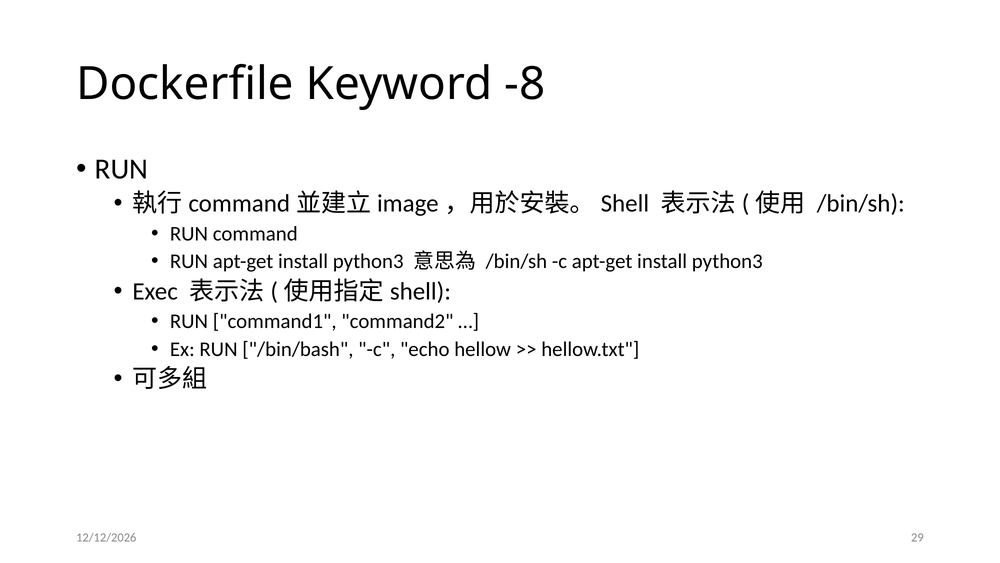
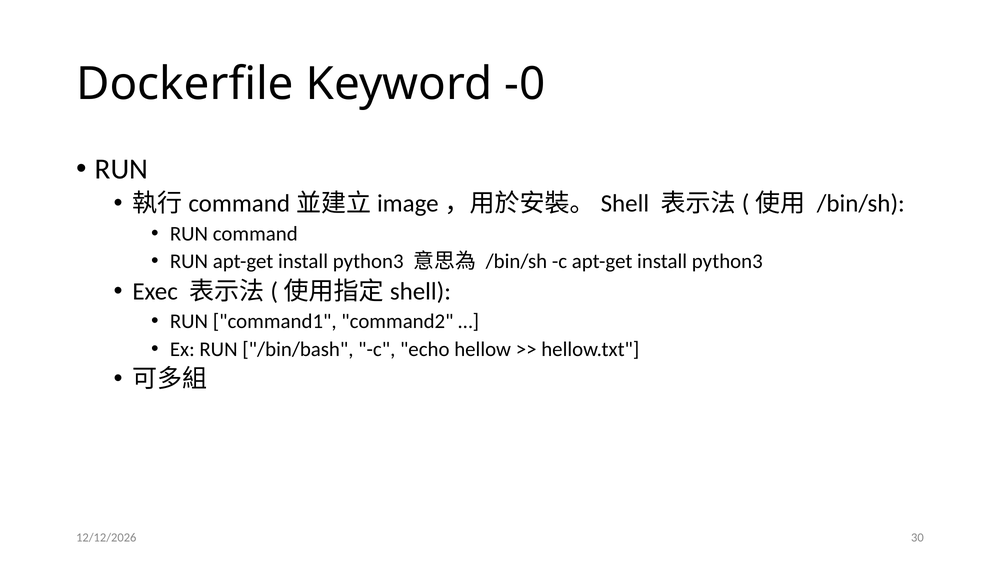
-8: -8 -> -0 (525, 84)
29: 29 -> 30 (917, 537)
